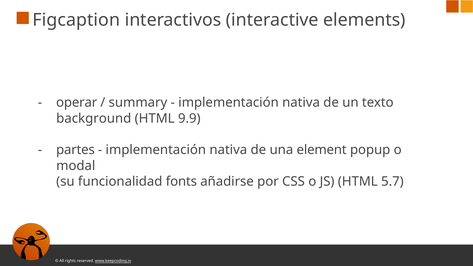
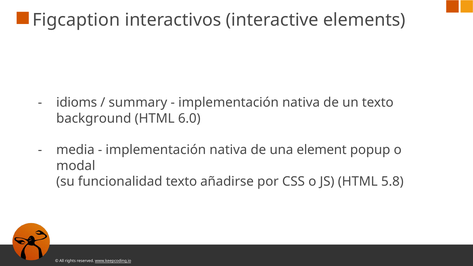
operar: operar -> idioms (77, 103)
9.9: 9.9 -> 6.0 (189, 118)
partes: partes -> media (75, 150)
funcionalidad fonts: fonts -> texto (181, 182)
5.7: 5.7 -> 5.8 (392, 182)
